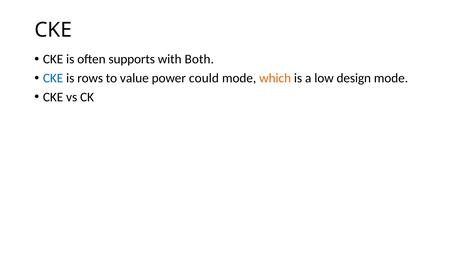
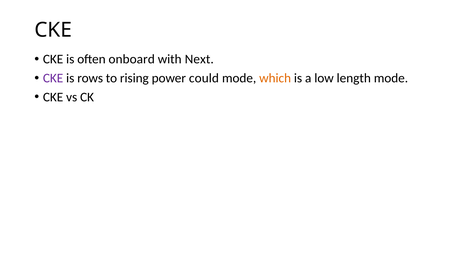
supports: supports -> onboard (132, 59)
Both: Both -> Next (199, 59)
CKE colour: blue -> purple (53, 78)
value: value -> rising (134, 78)
design: design -> length (354, 78)
